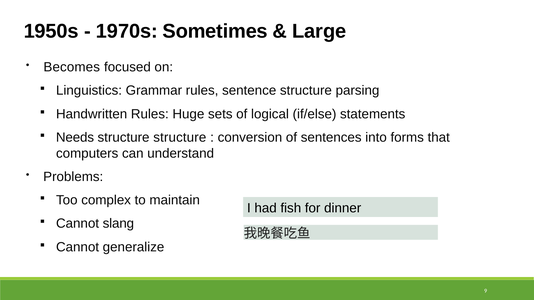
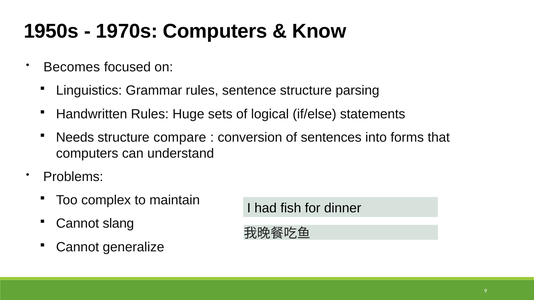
1970s Sometimes: Sometimes -> Computers (215, 31)
Large: Large -> Know (319, 31)
structure structure: structure -> compare (180, 138)
